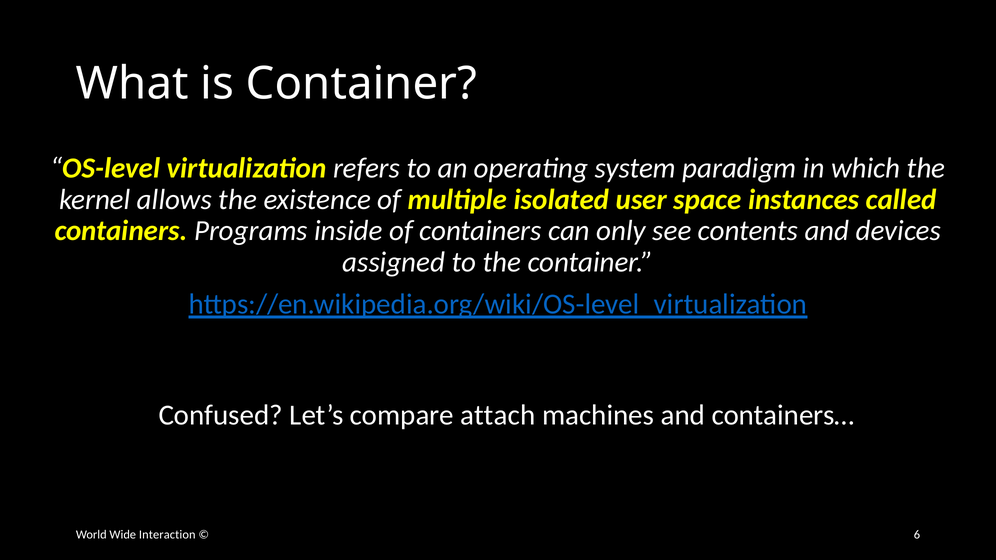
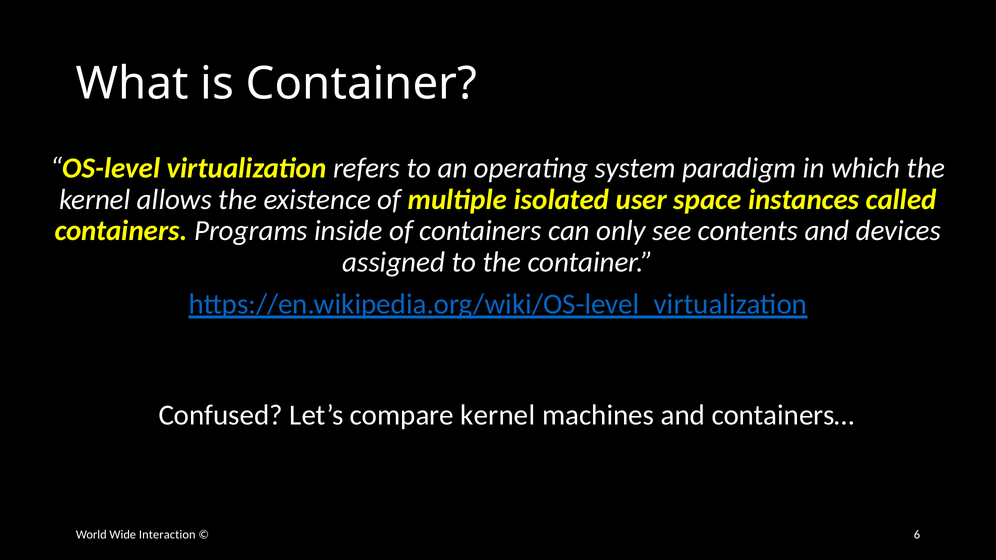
compare attach: attach -> kernel (498, 415)
